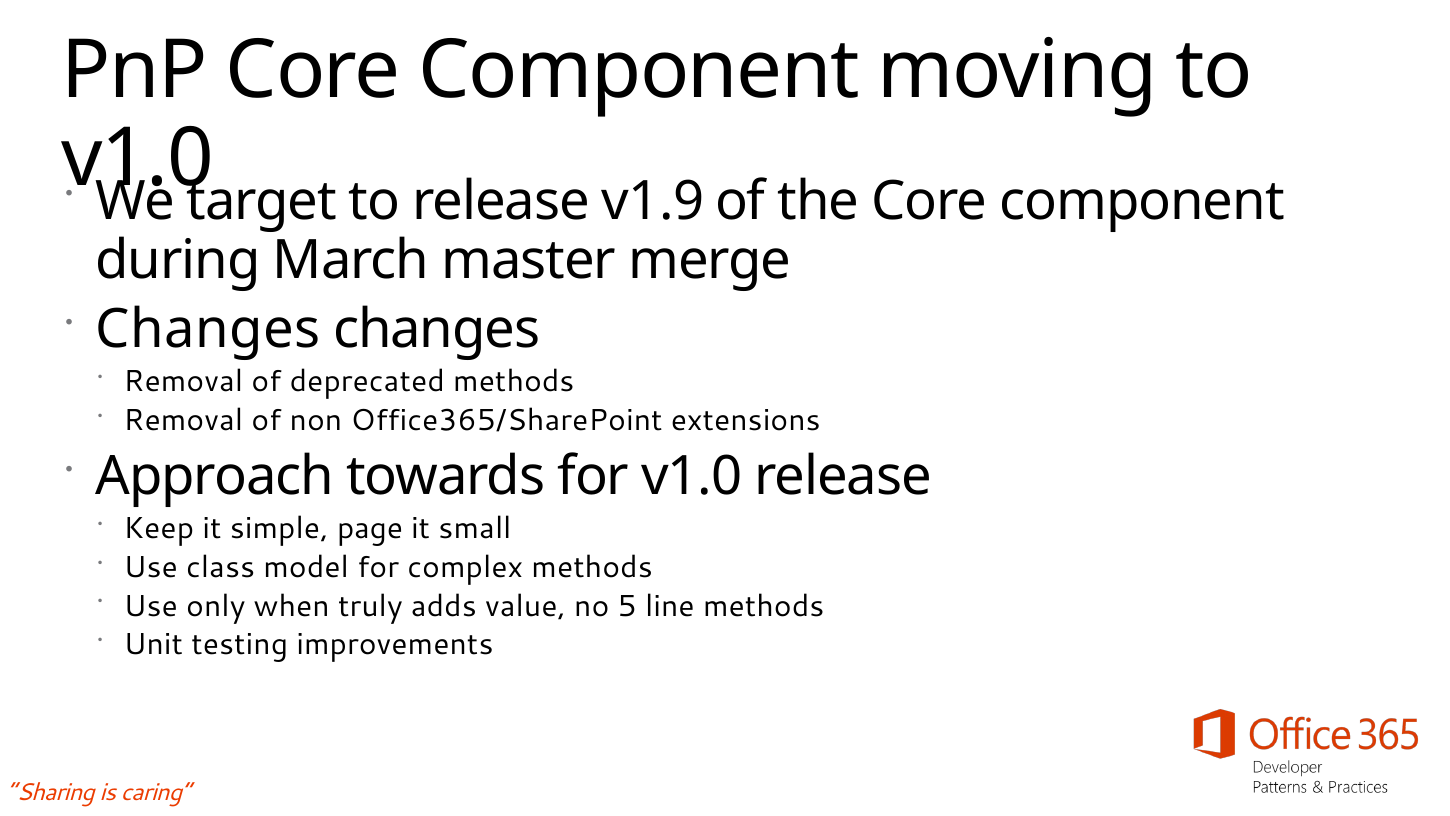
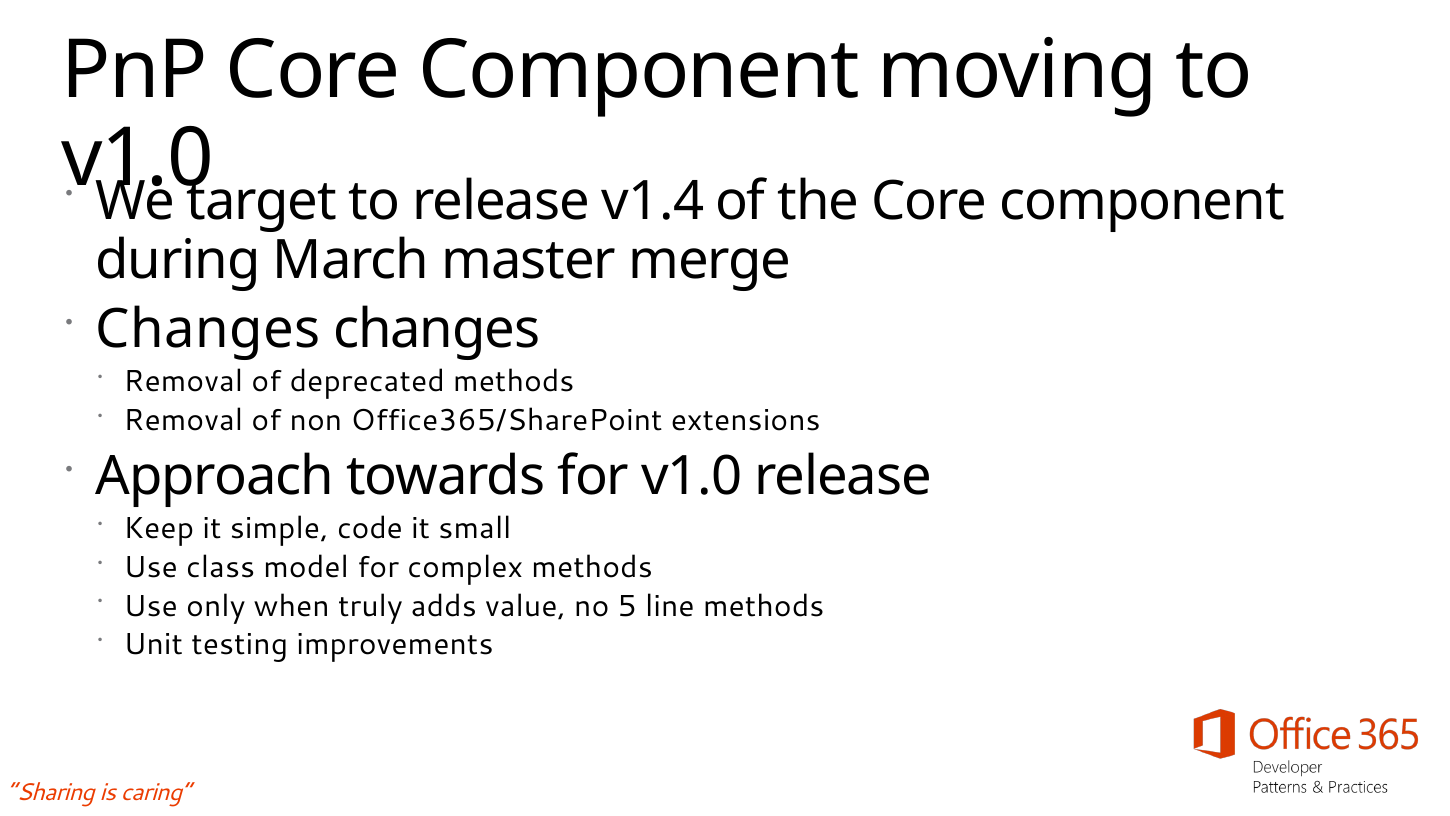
v1.9: v1.9 -> v1.4 (653, 201)
page: page -> code (370, 529)
